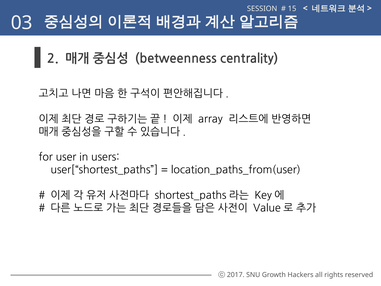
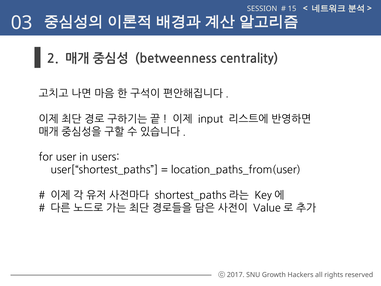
array: array -> input (211, 119)
